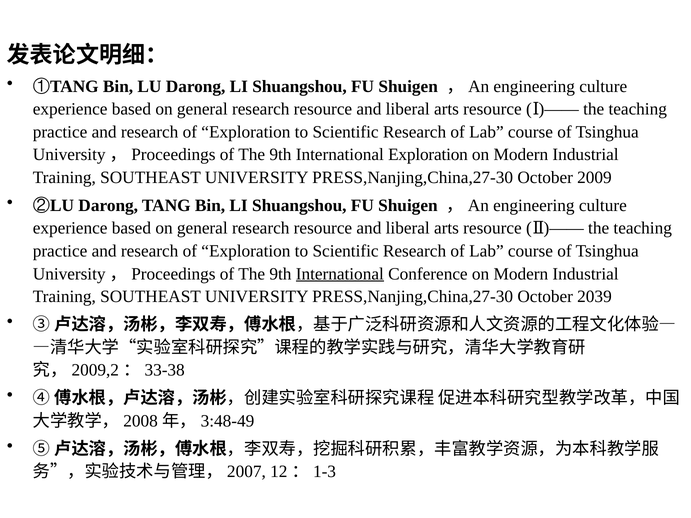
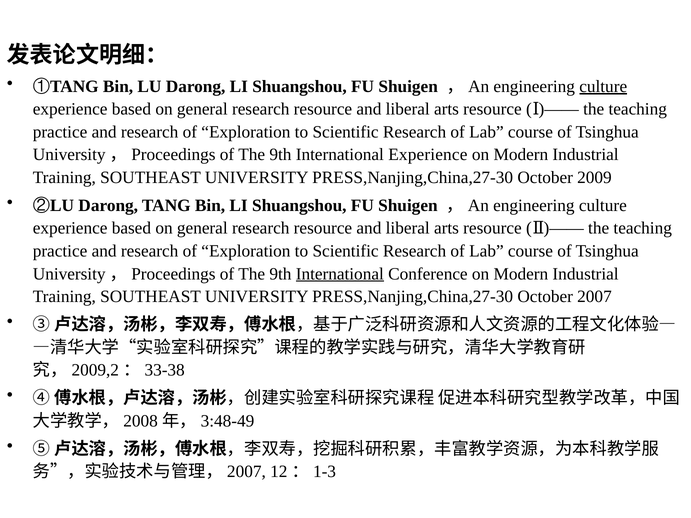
culture underline: none -> present (603, 86)
International Exploration: Exploration -> Experience (428, 155)
2039: 2039 -> 2007 (595, 297)
